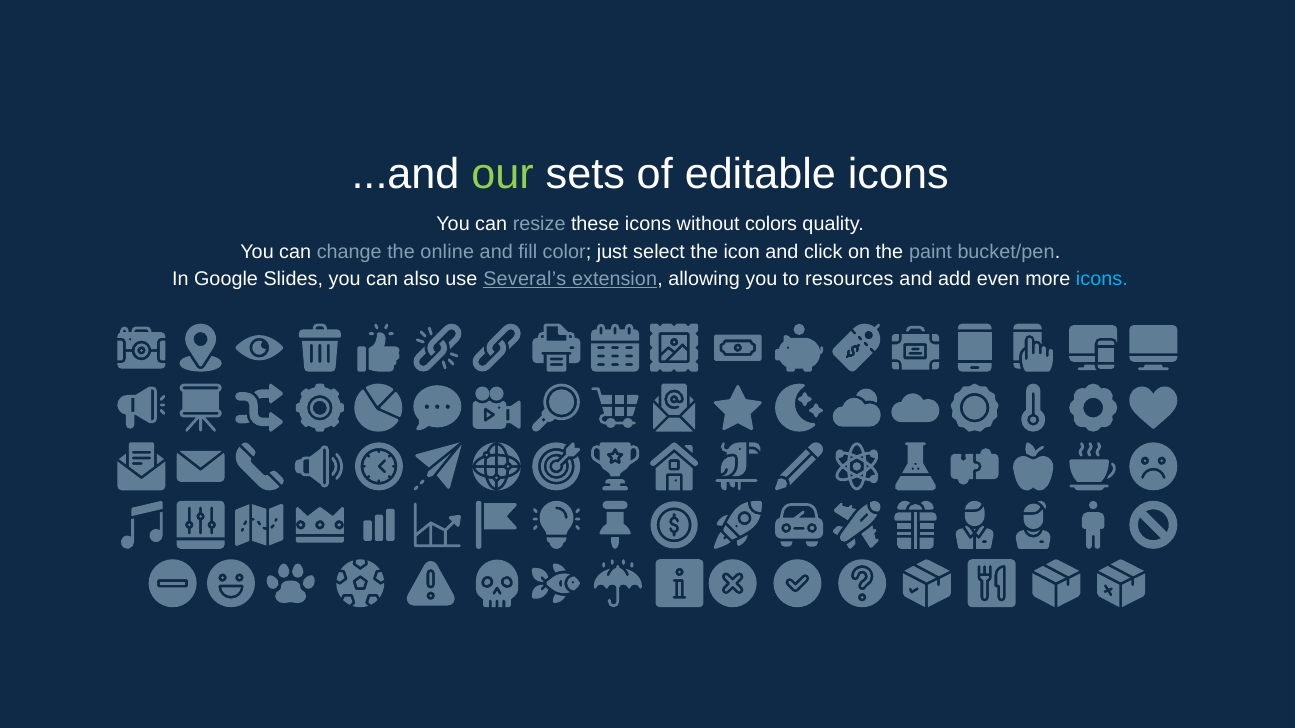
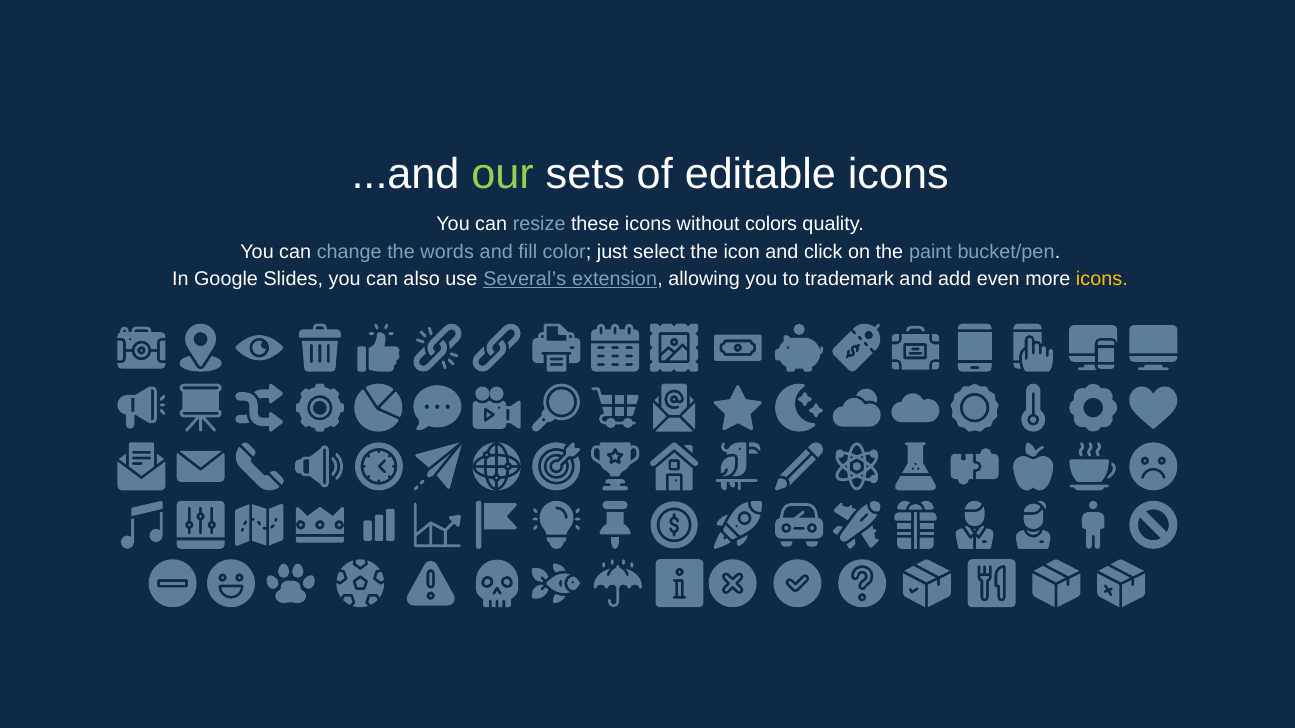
online: online -> words (447, 252)
resources: resources -> trademark (849, 279)
icons colour: light blue -> yellow (1102, 279)
